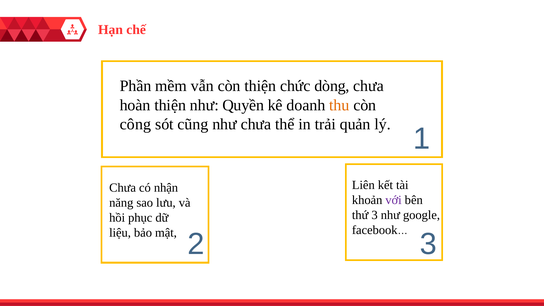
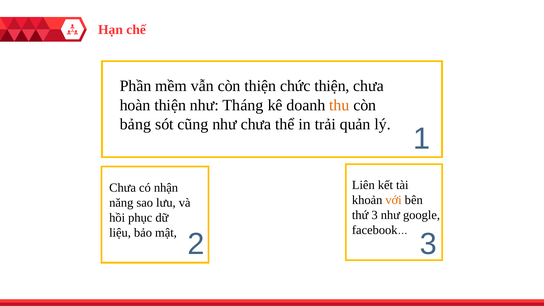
chức dòng: dòng -> thiện (332, 86)
Quyền: Quyền -> Tháng (243, 105)
công: công -> bảng (135, 124)
với colour: purple -> orange (394, 200)
